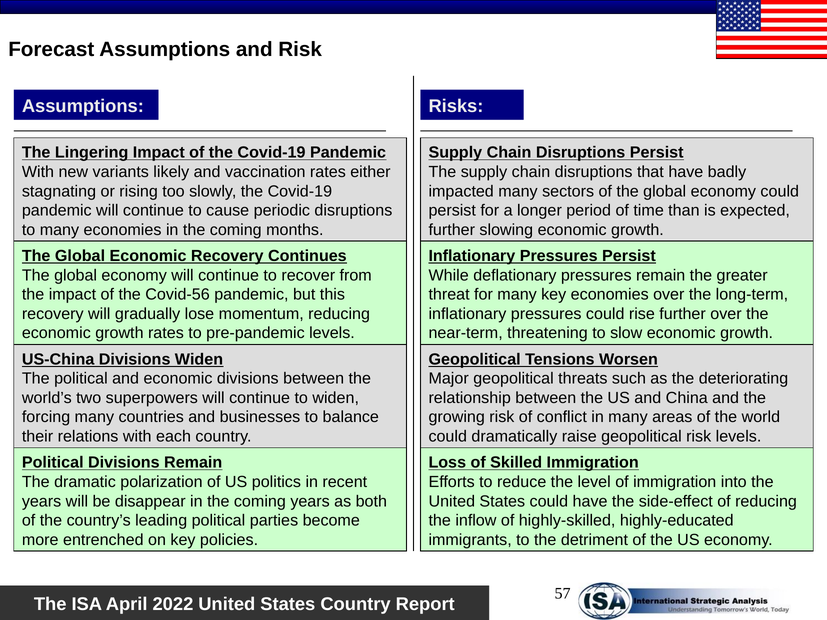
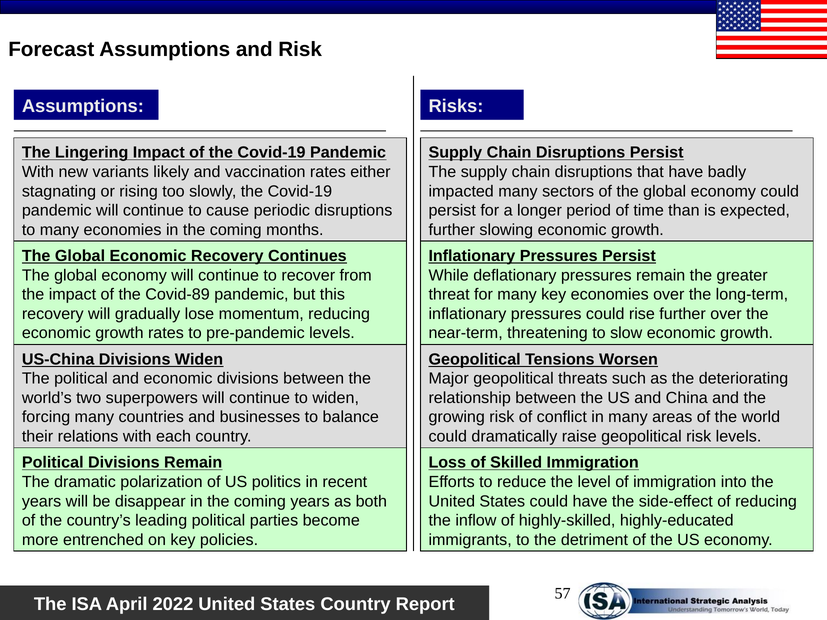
Covid-56: Covid-56 -> Covid-89 (178, 295)
